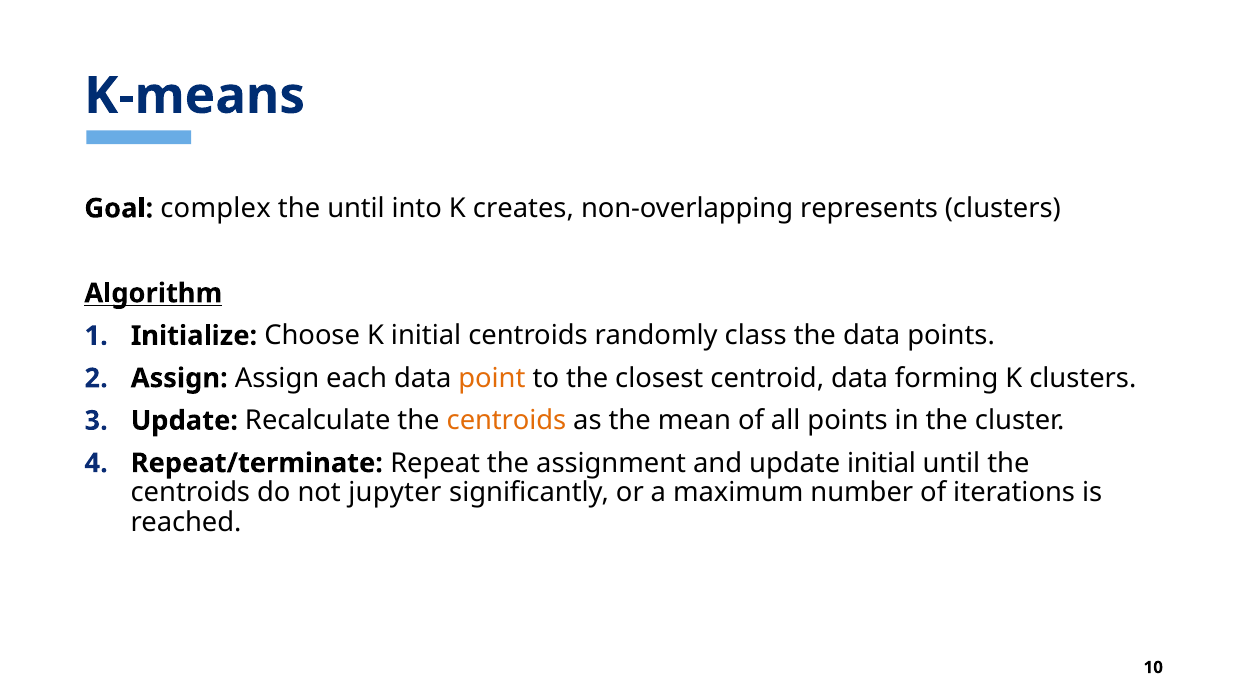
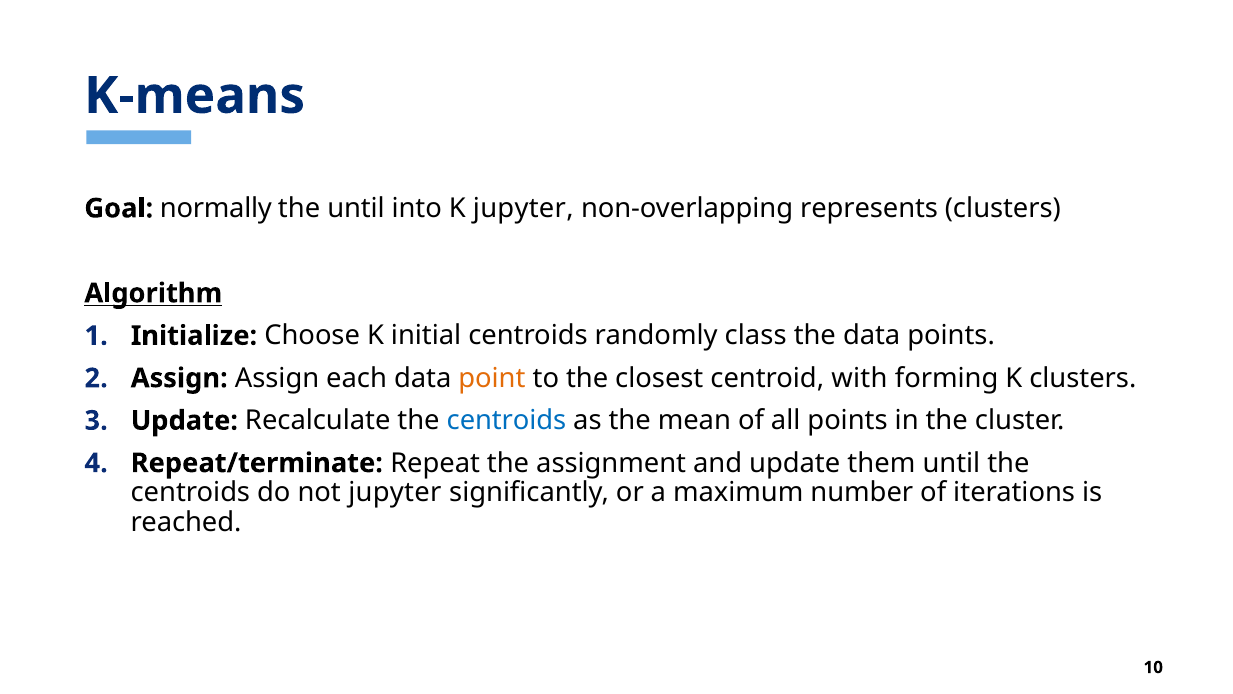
complex: complex -> normally (216, 208)
K creates: creates -> jupyter (523, 208)
centroid data: data -> with (859, 378)
centroids colour: orange -> blue (506, 420)
update initial: initial -> them (881, 463)
